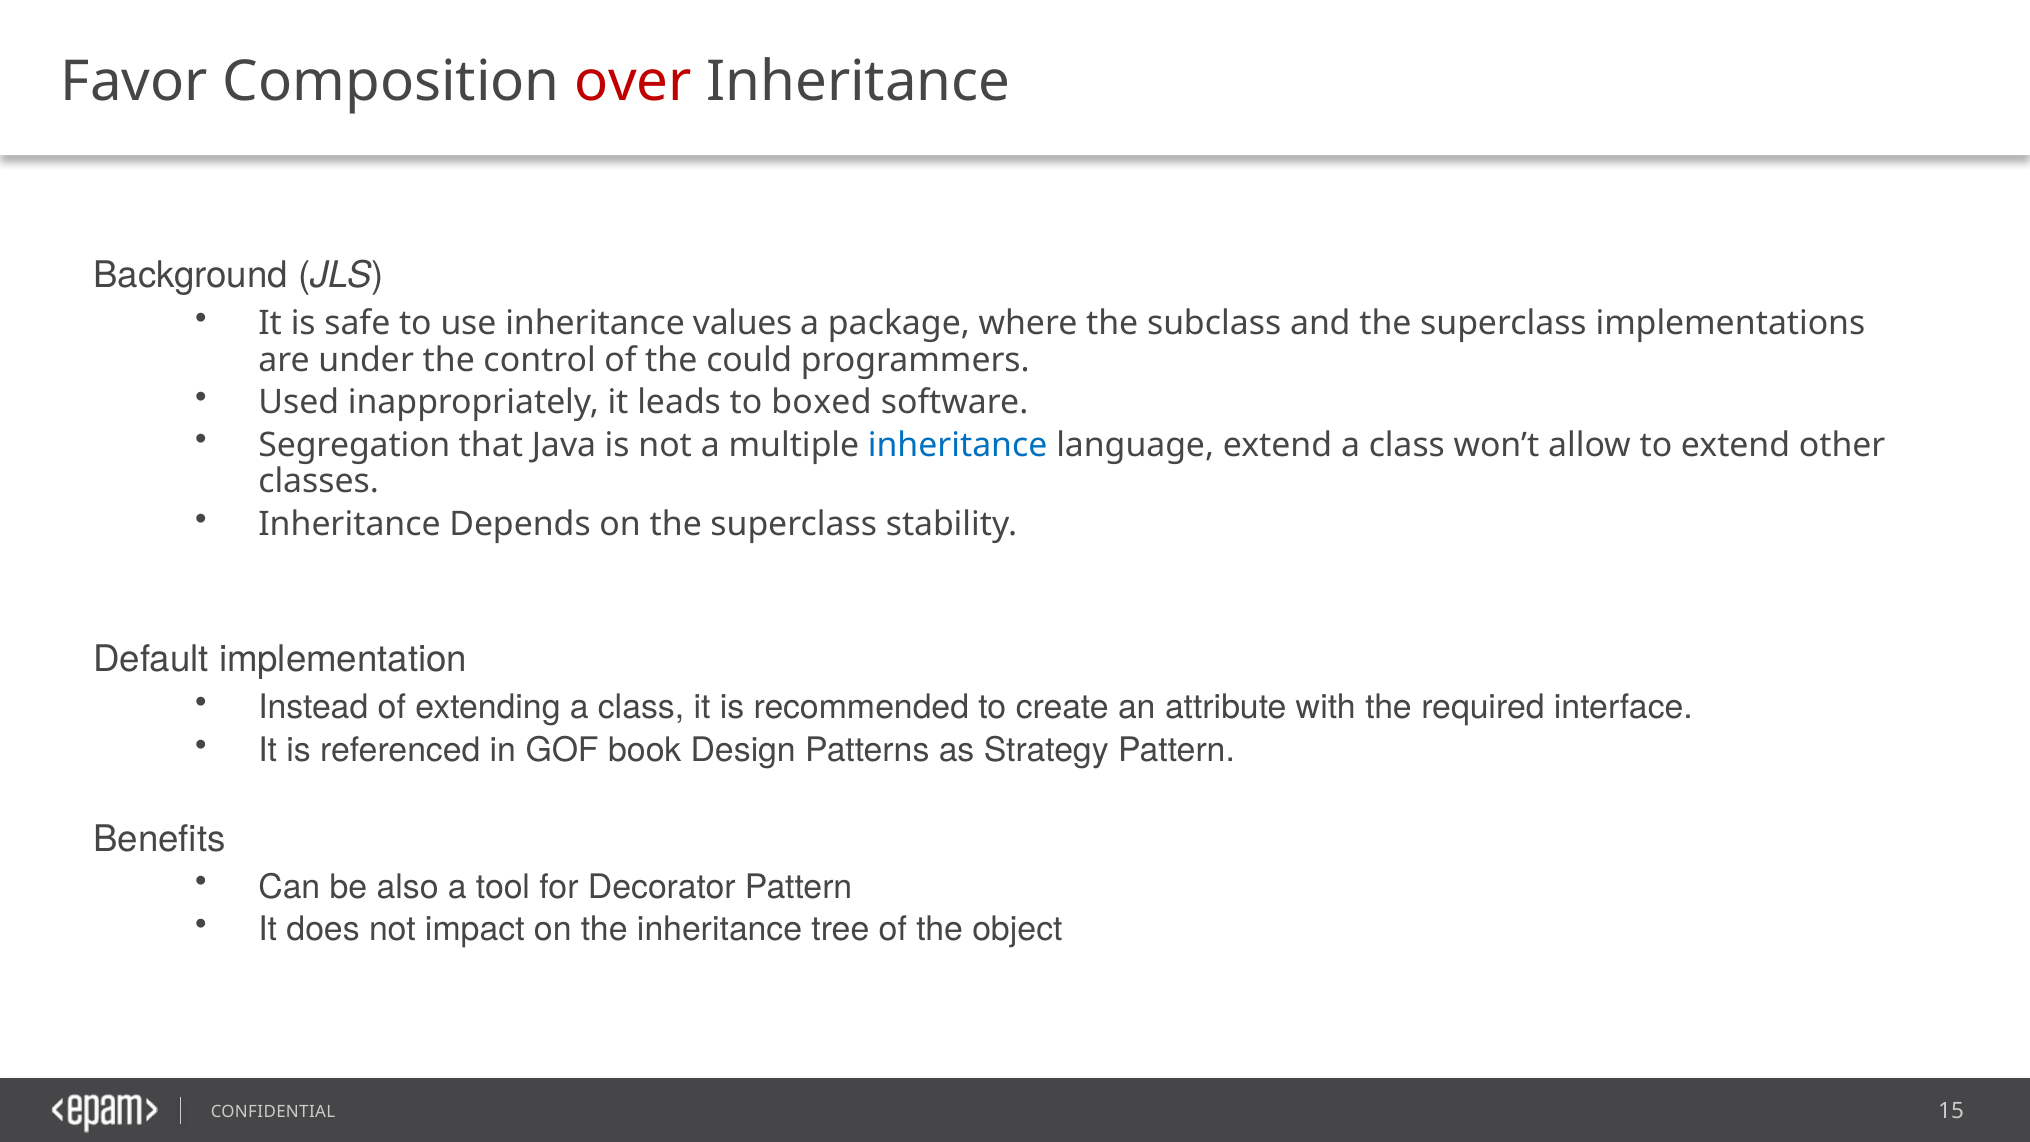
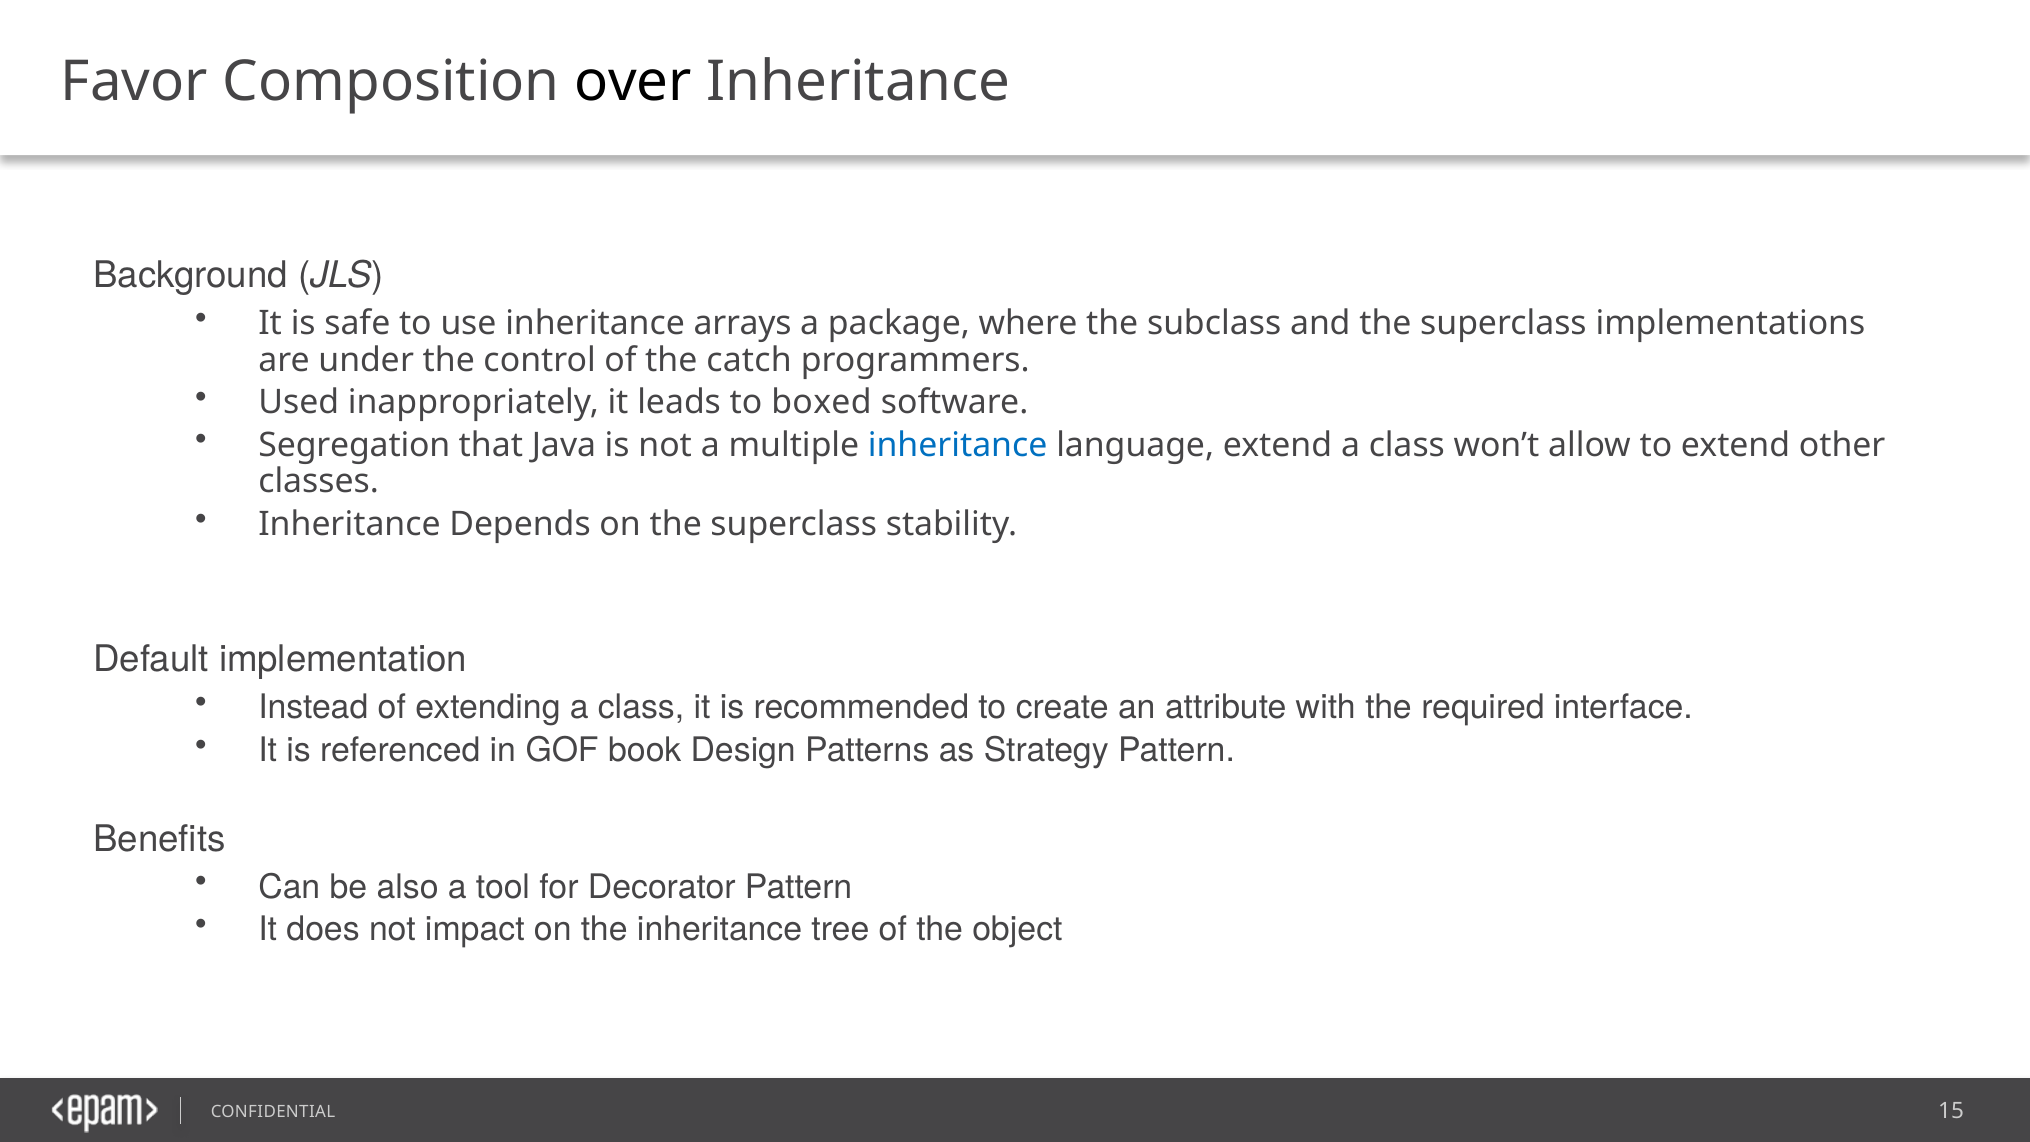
over colour: red -> black (633, 82)
values: values -> arrays (743, 323)
could: could -> catch (749, 360)
